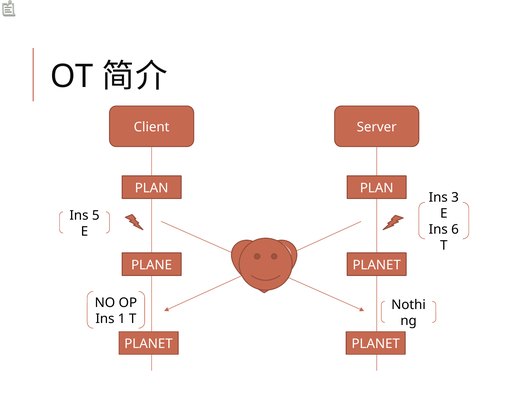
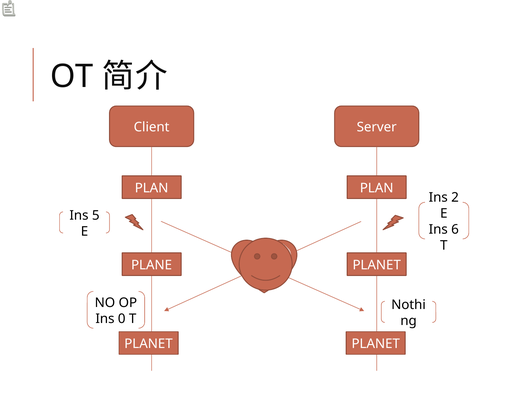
3: 3 -> 2 (455, 198)
1: 1 -> 0 (122, 319)
